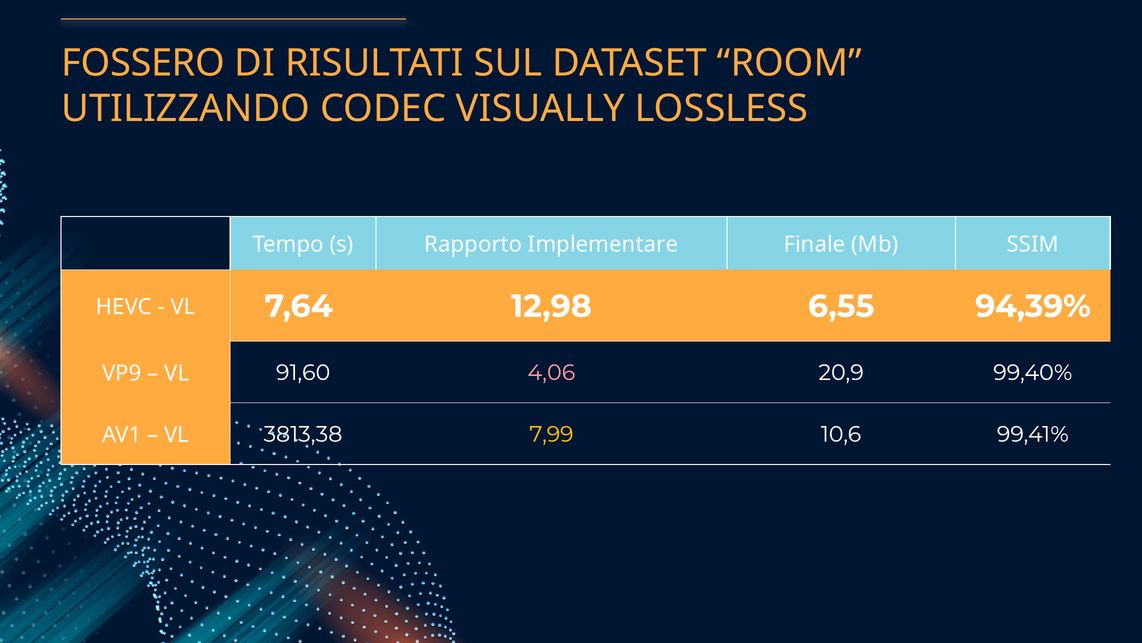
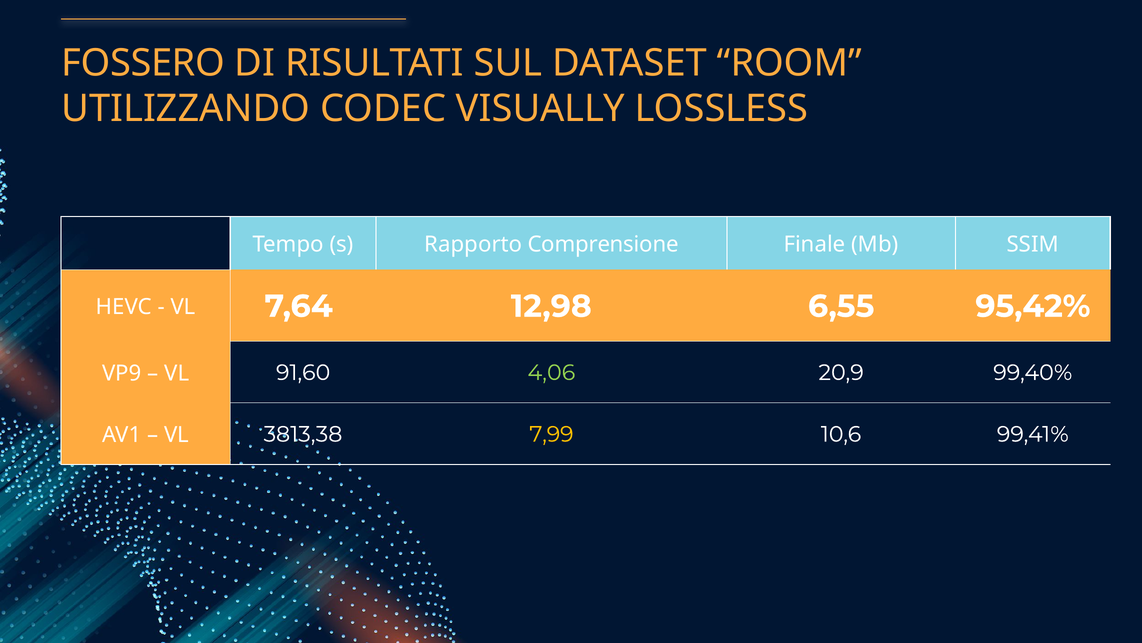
Implementare: Implementare -> Comprensione (603, 244)
94,39%: 94,39% -> 95,42% (1033, 306)
4,06 colour: pink -> light green (551, 372)
